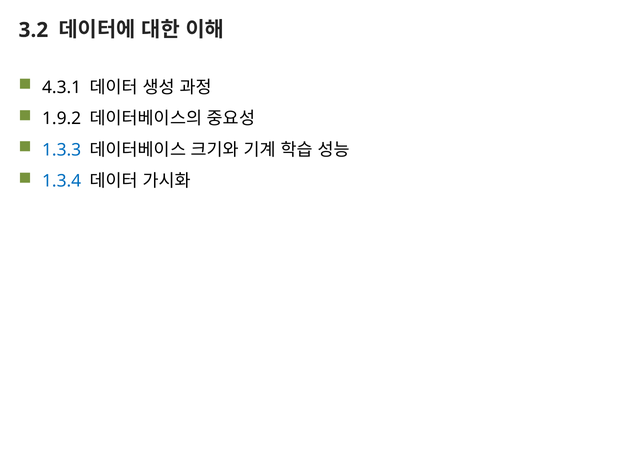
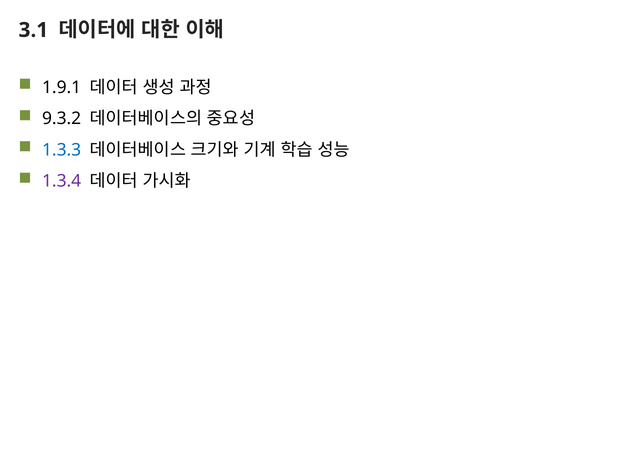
3.2: 3.2 -> 3.1 (33, 30)
4.3.1: 4.3.1 -> 1.9.1 (62, 87)
1.9.2: 1.9.2 -> 9.3.2 (62, 119)
1.3.4 colour: blue -> purple (62, 181)
